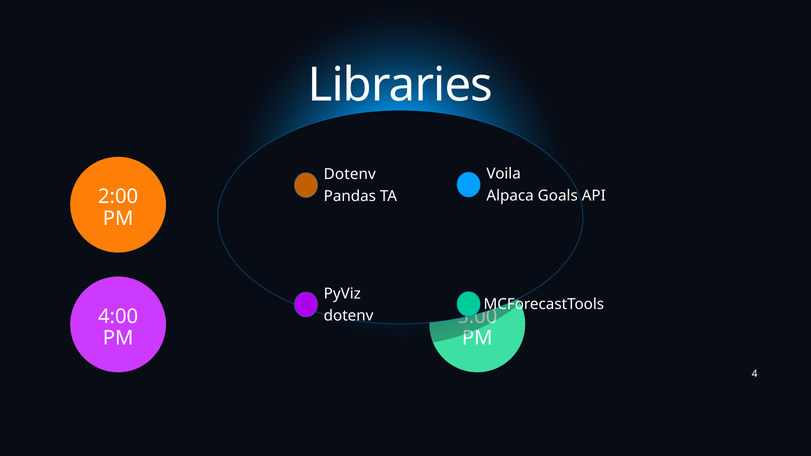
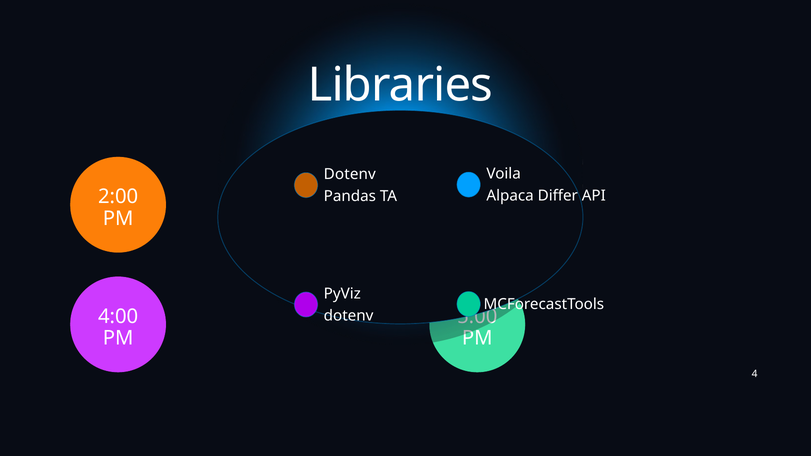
Goals: Goals -> Differ (558, 196)
